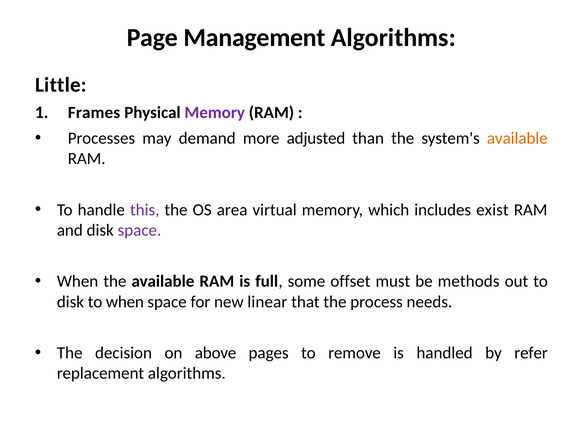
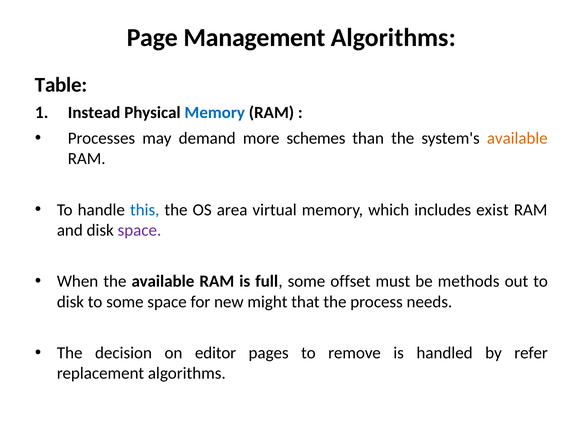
Little: Little -> Table (61, 85)
Frames: Frames -> Instead (94, 113)
Memory colour: purple -> blue (215, 113)
adjusted: adjusted -> schemes (316, 138)
this colour: purple -> blue (145, 210)
to when: when -> some (125, 302)
linear: linear -> might (267, 302)
above: above -> editor (216, 353)
